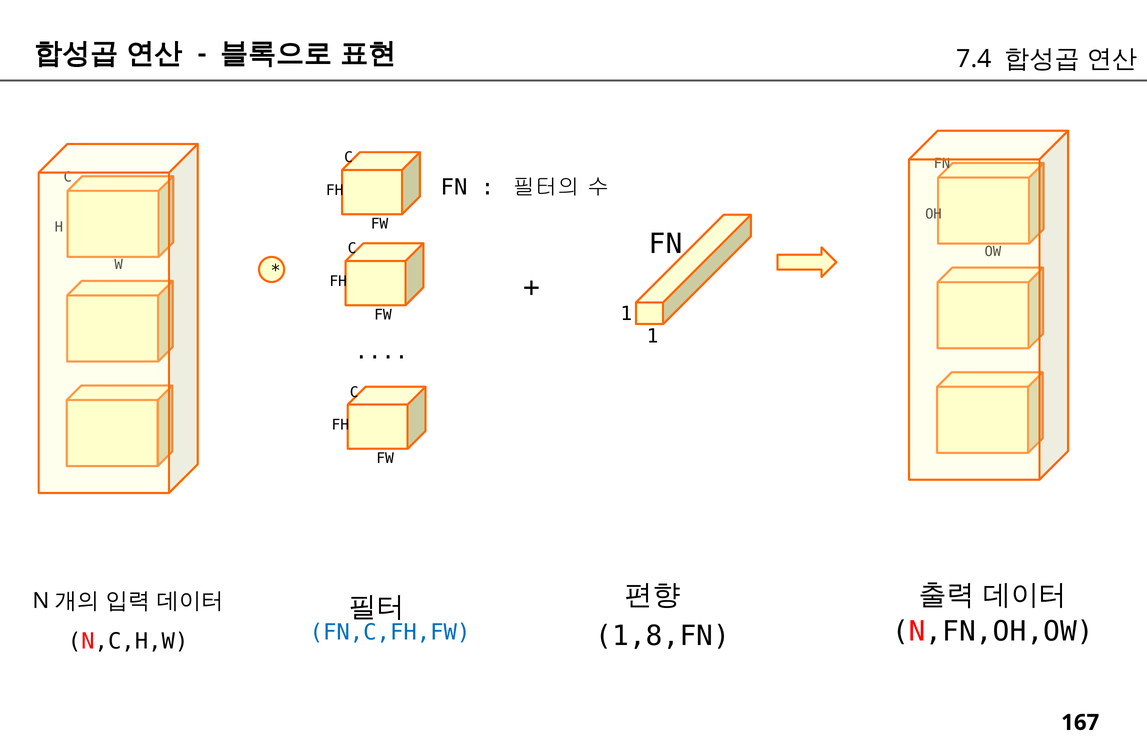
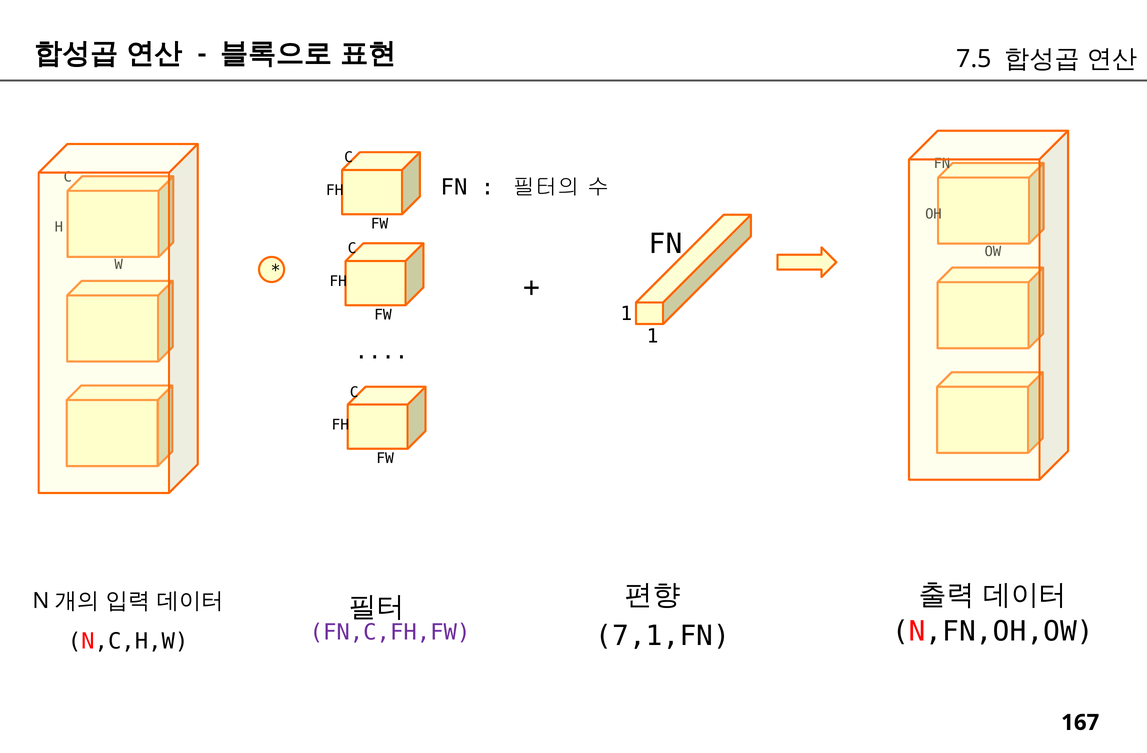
7.4: 7.4 -> 7.5 (974, 59)
1,8,FN: 1,8,FN -> 7,1,FN (663, 636)
FN,C,FH,FW colour: blue -> purple (390, 632)
